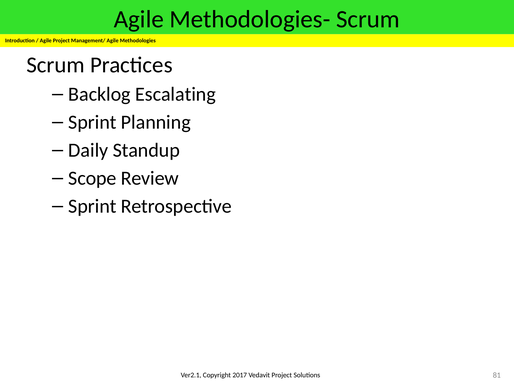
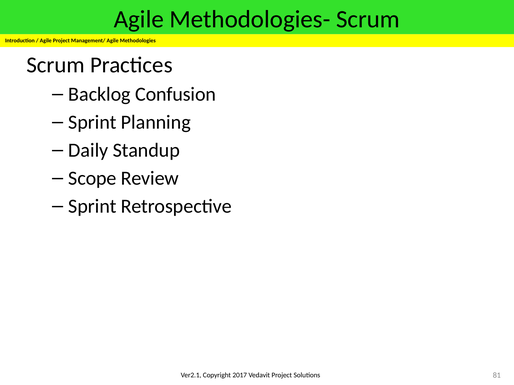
Escalating: Escalating -> Confusion (176, 95)
